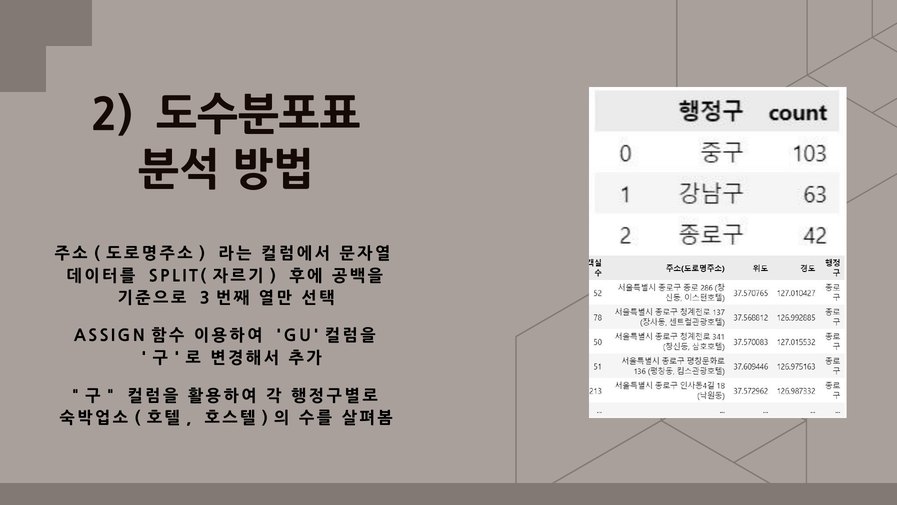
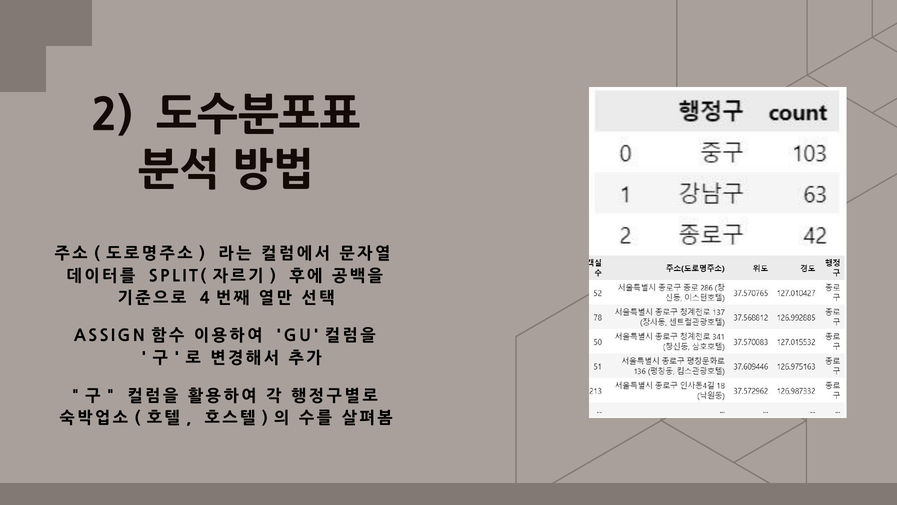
3: 3 -> 4 (205, 298)
